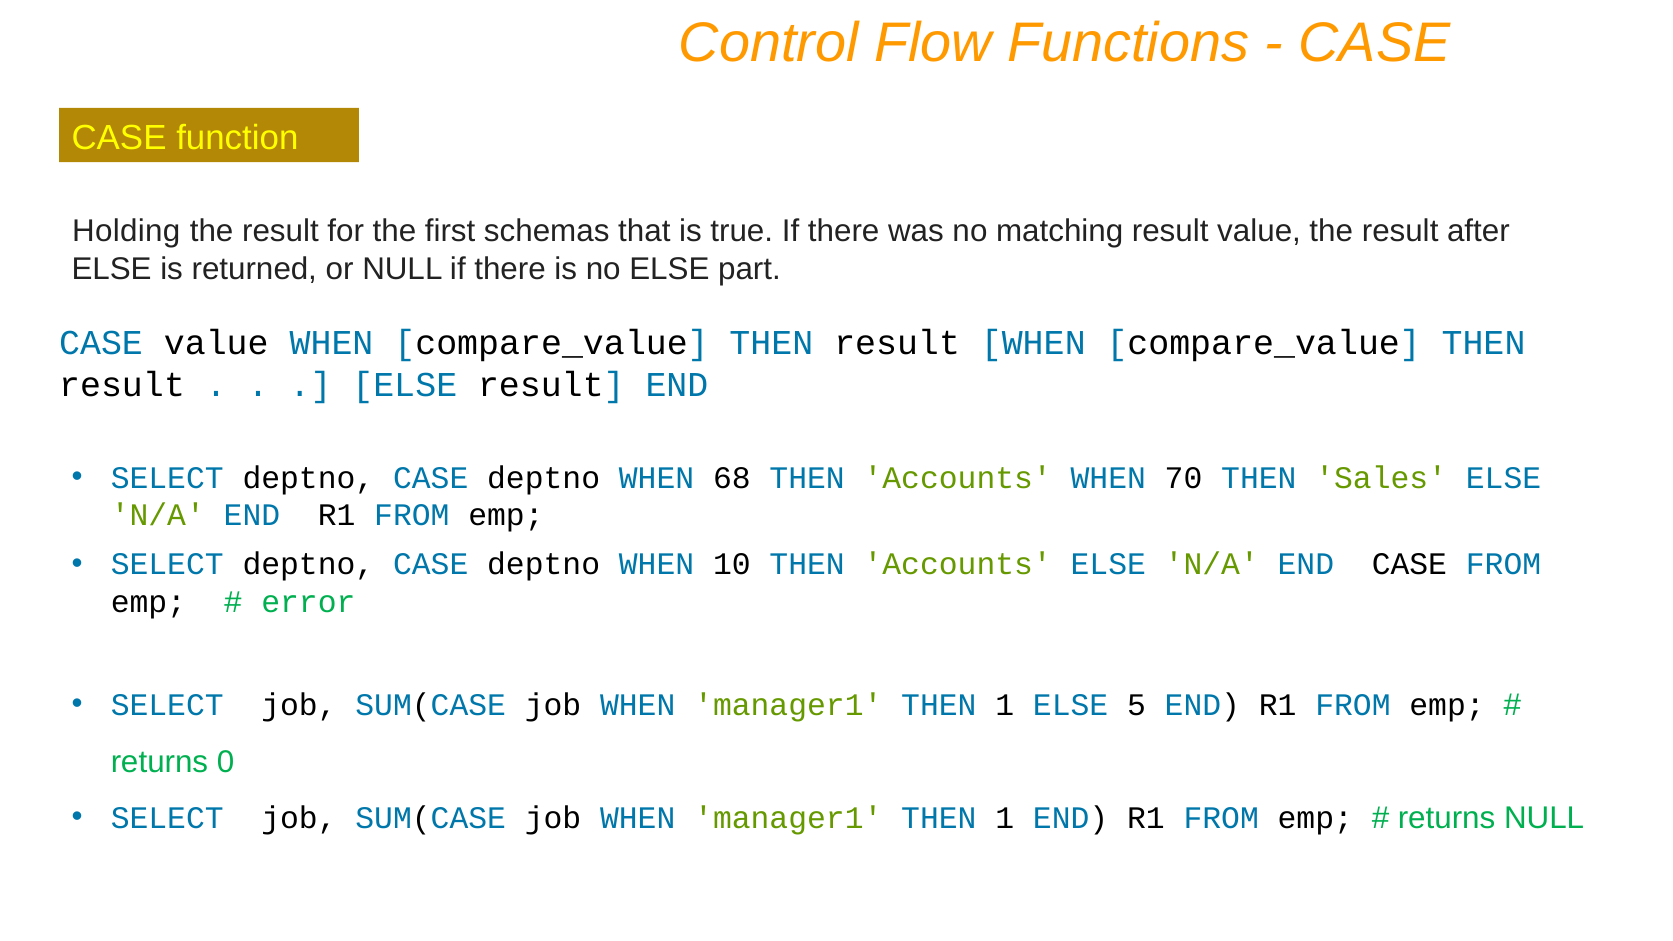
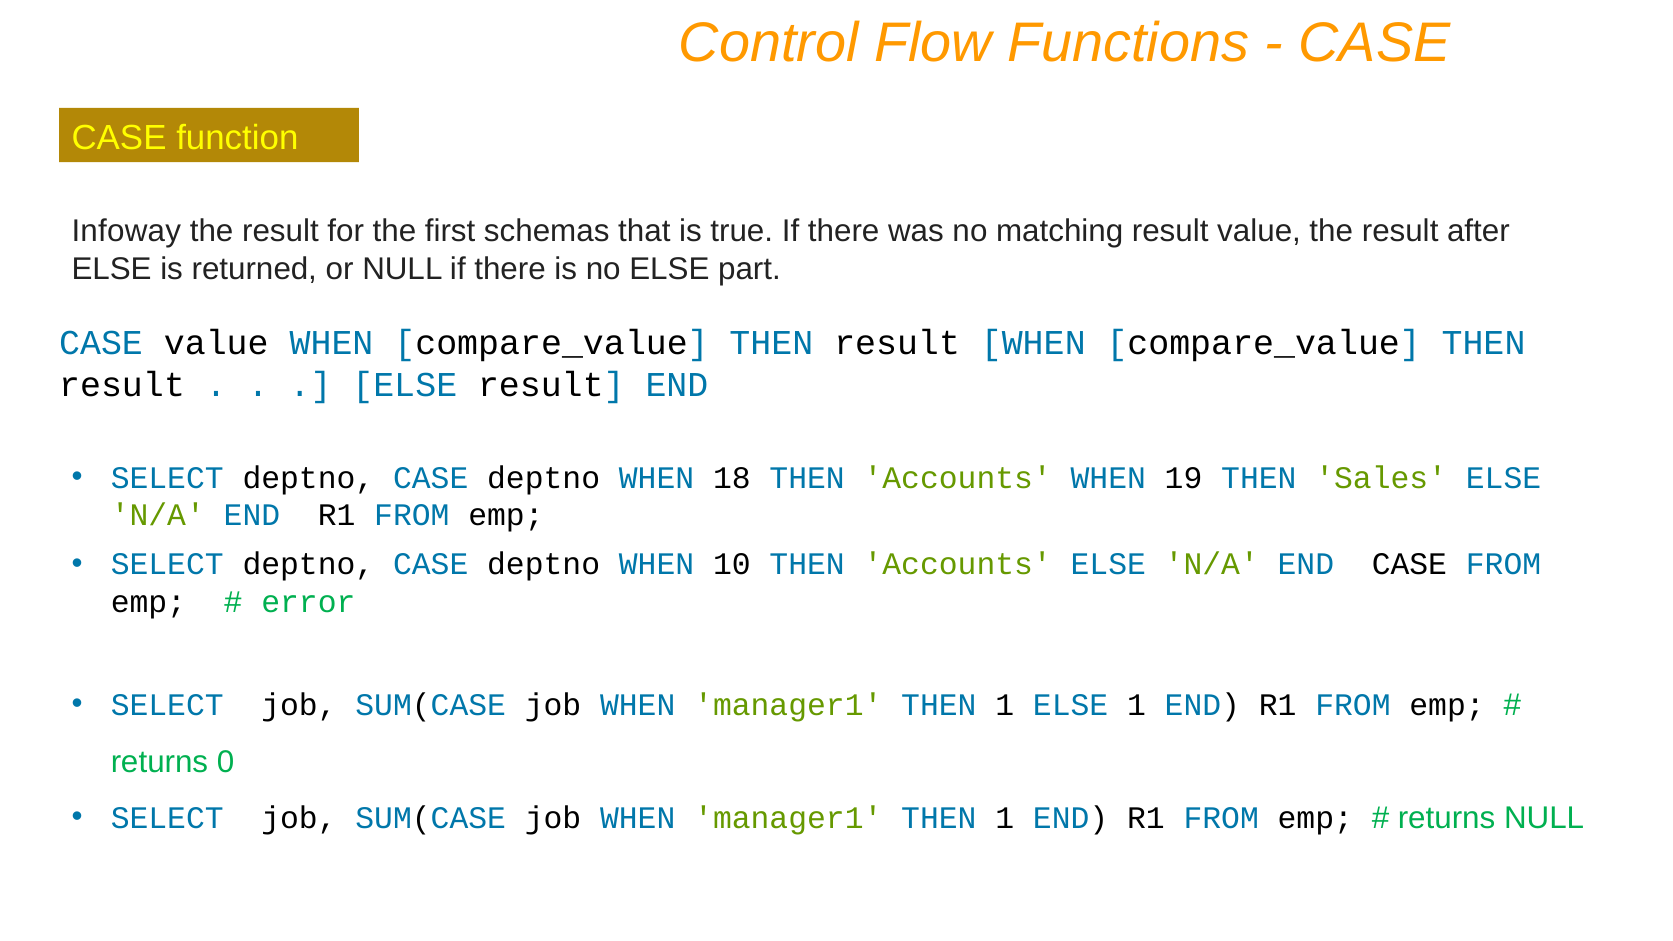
Holding: Holding -> Infoway (126, 231)
68: 68 -> 18 (732, 478)
70: 70 -> 19 (1184, 478)
ELSE 5: 5 -> 1 (1137, 705)
